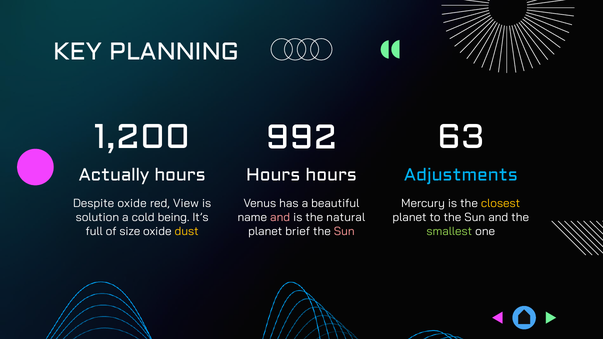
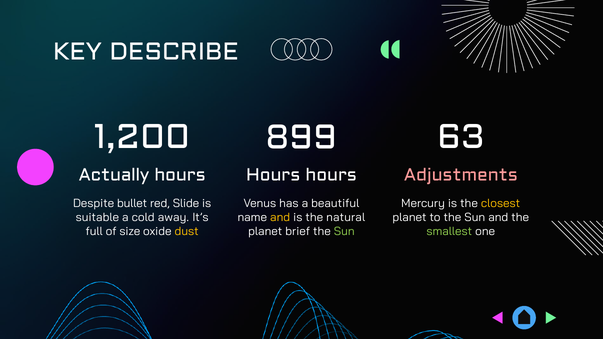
PLANNING: PLANNING -> DESCRIBE (174, 52)
992: 992 -> 899 (302, 137)
Adjustments colour: light blue -> pink (461, 175)
Despite oxide: oxide -> bullet (132, 203)
View: View -> Slide (186, 203)
solution: solution -> suitable (97, 217)
being: being -> away (173, 217)
and colour: pink -> yellow (280, 217)
Sun colour: pink -> light green (344, 231)
